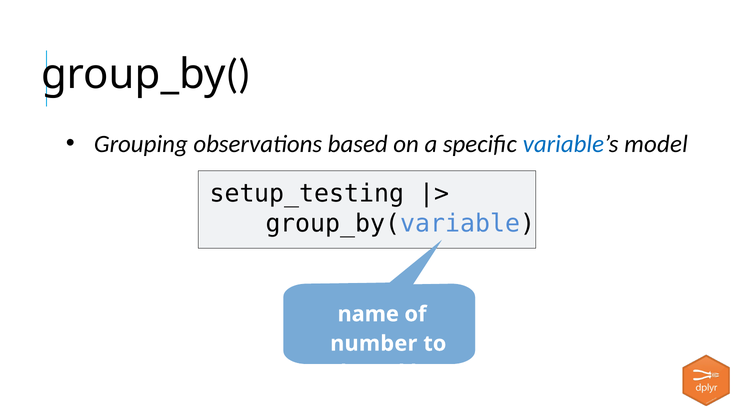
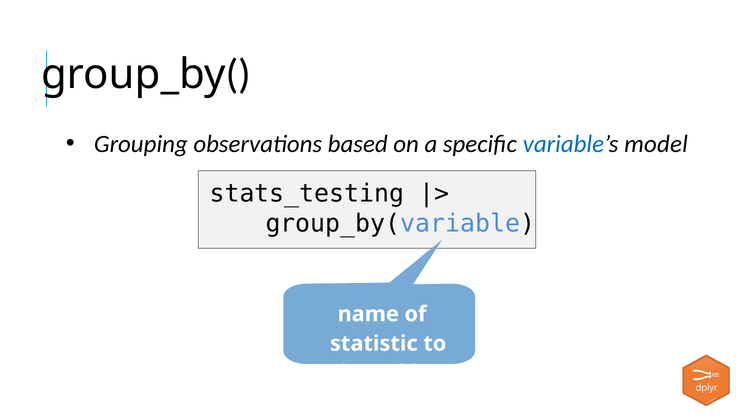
setup_testing: setup_testing -> stats_testing (307, 194)
number: number -> statistic (374, 344)
